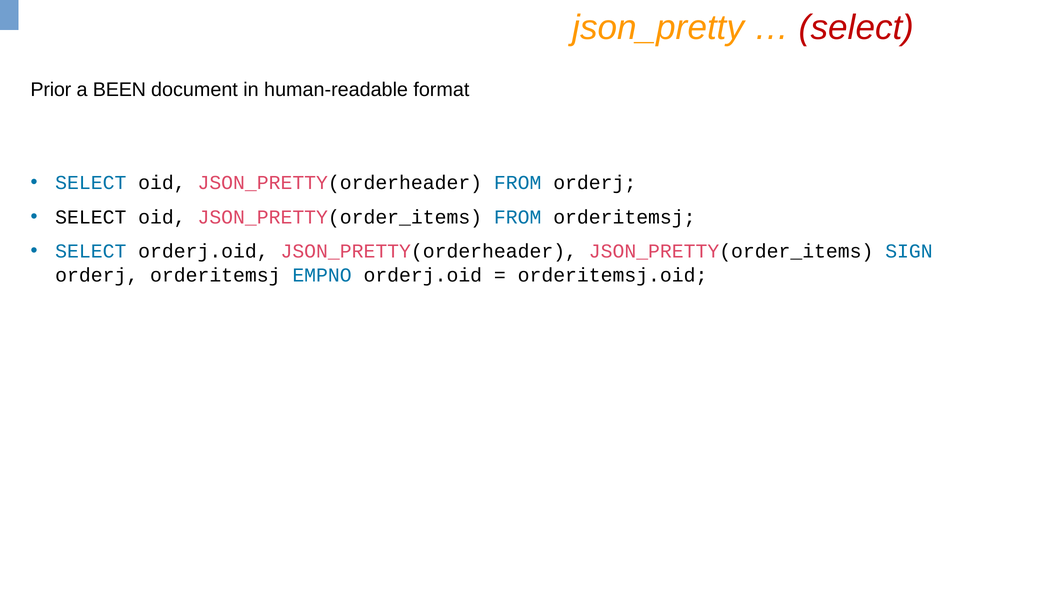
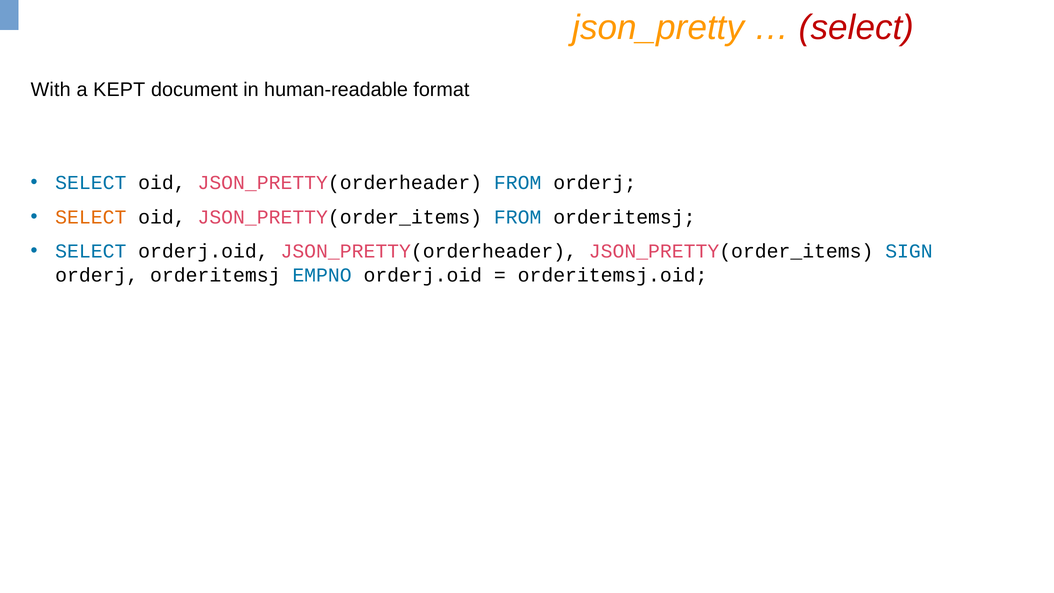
Prior: Prior -> With (51, 90)
BEEN: BEEN -> KEPT (119, 90)
SELECT colour: black -> orange (91, 217)
